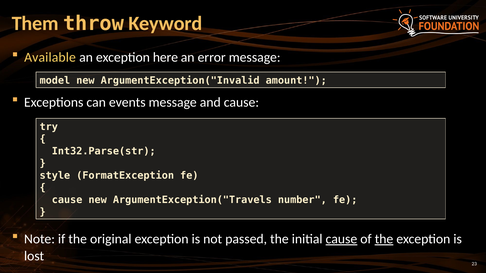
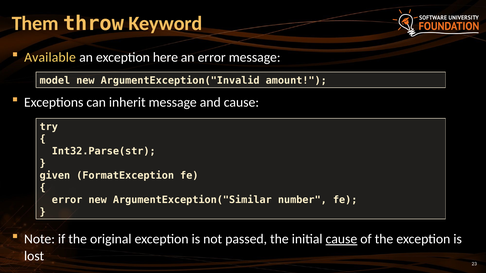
events: events -> inherit (127, 102)
style: style -> given (55, 176)
cause: cause -> error (67, 200)
ArgumentException("Travels: ArgumentException("Travels -> ArgumentException("Similar (192, 200)
the underline: present -> none (384, 239)
